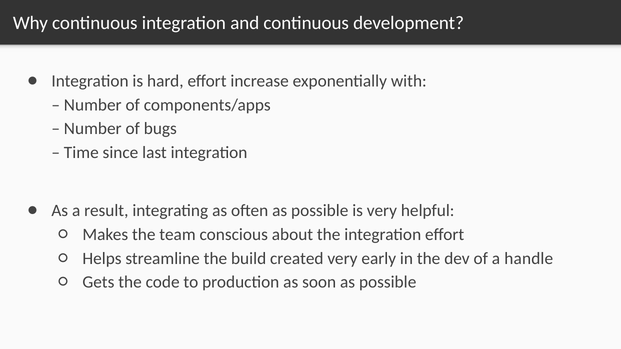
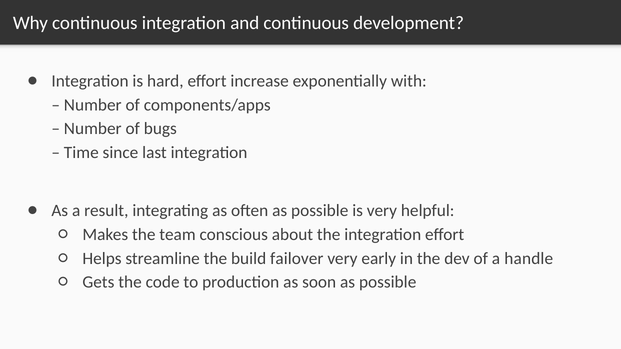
created: created -> failover (297, 259)
